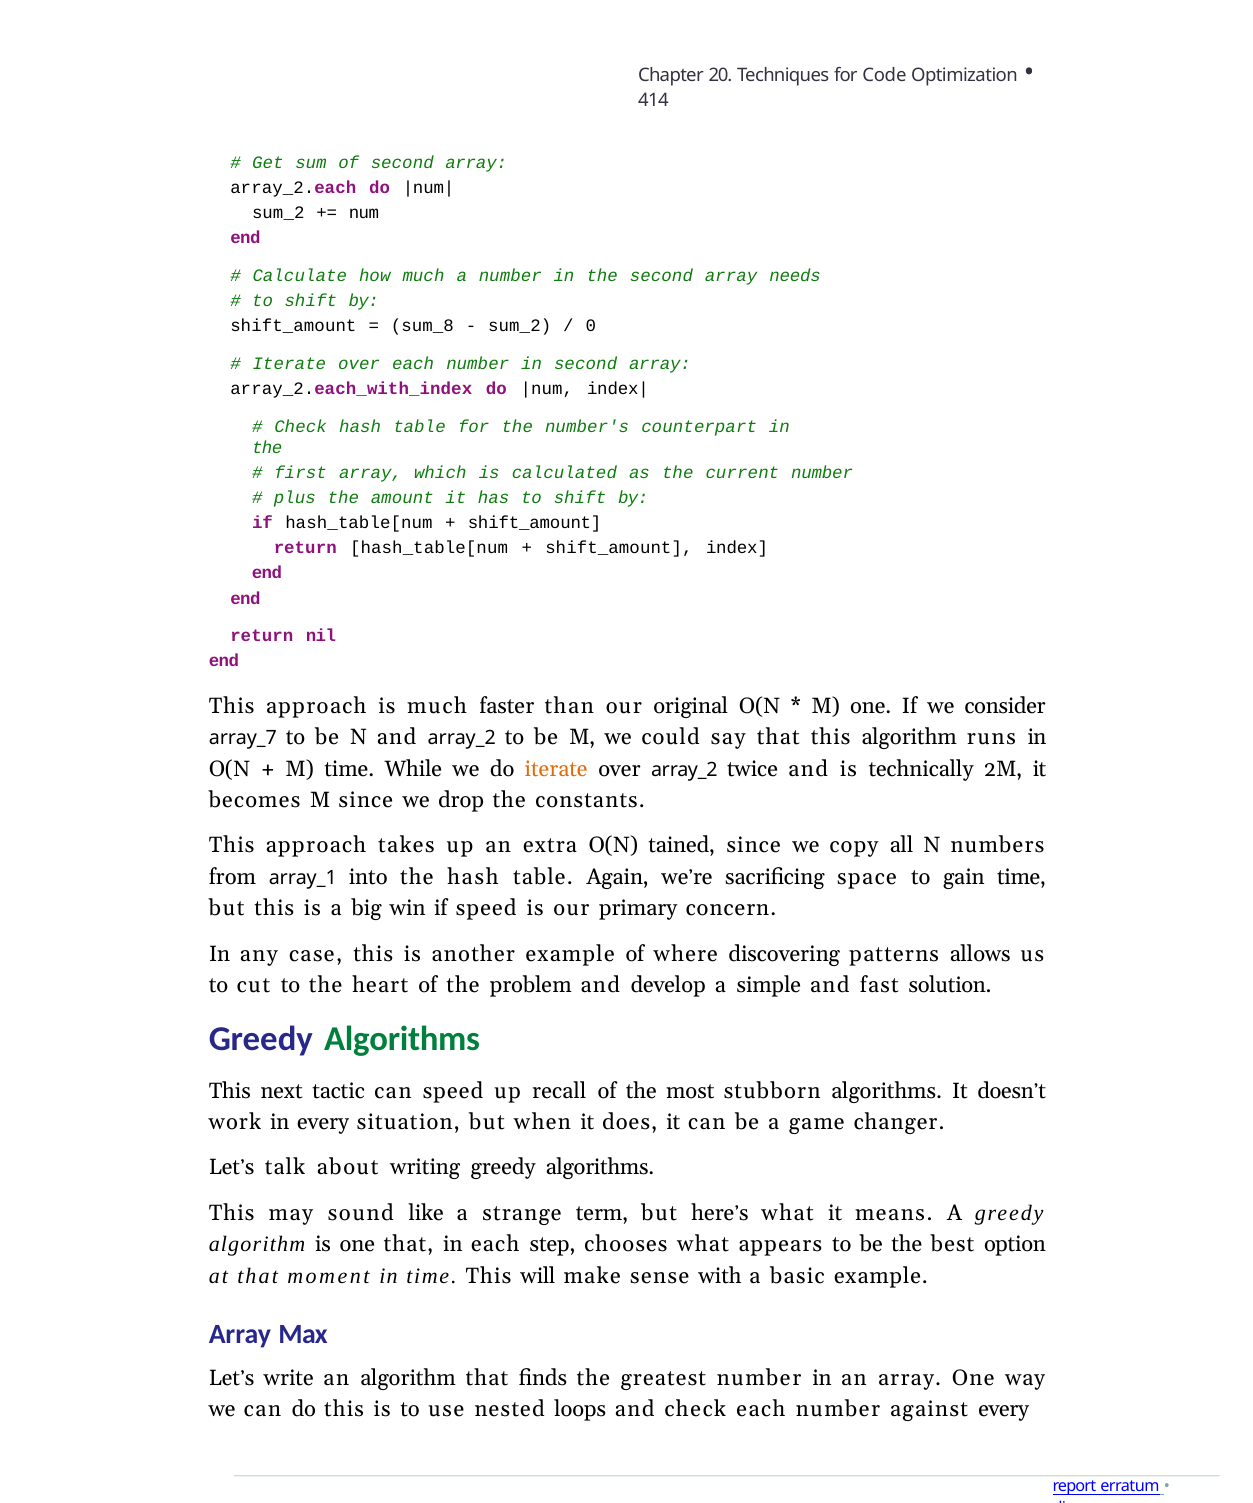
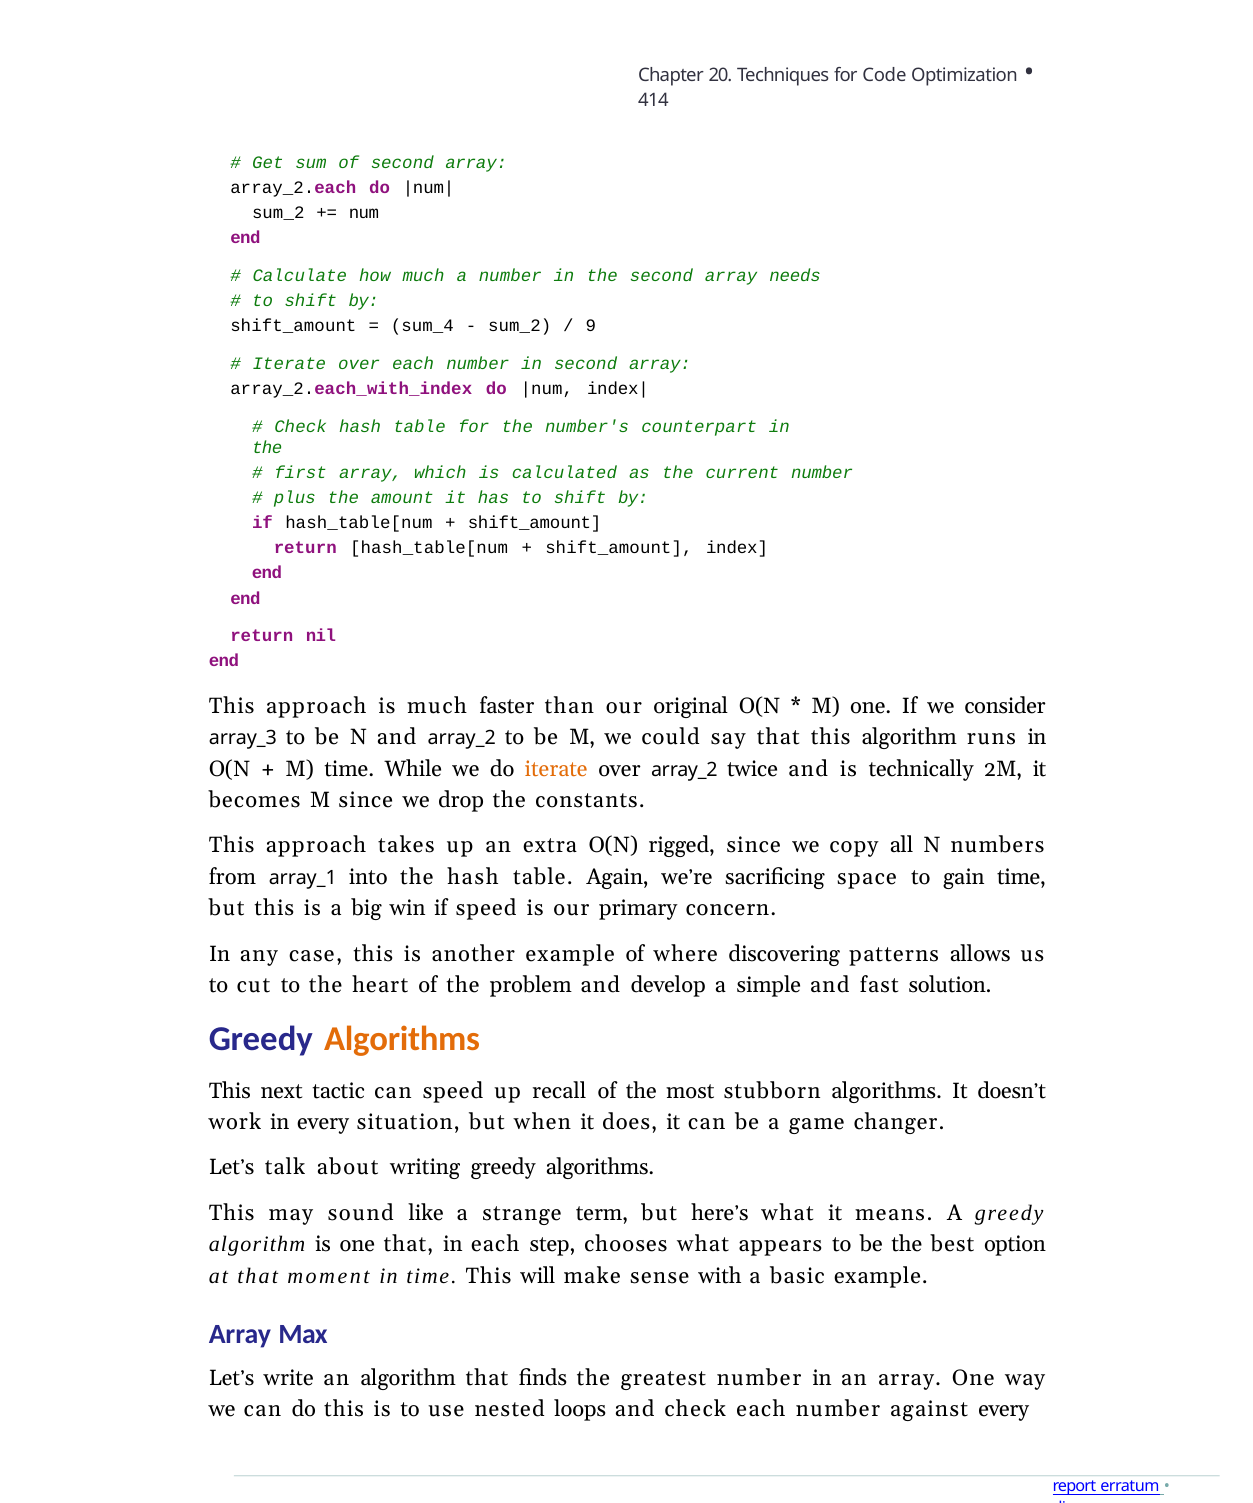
sum_8: sum_8 -> sum_4 (422, 326)
0: 0 -> 9 (591, 326)
array_7: array_7 -> array_3 (243, 738)
tained: tained -> rigged (682, 846)
Algorithms colour: green -> orange (402, 1040)
